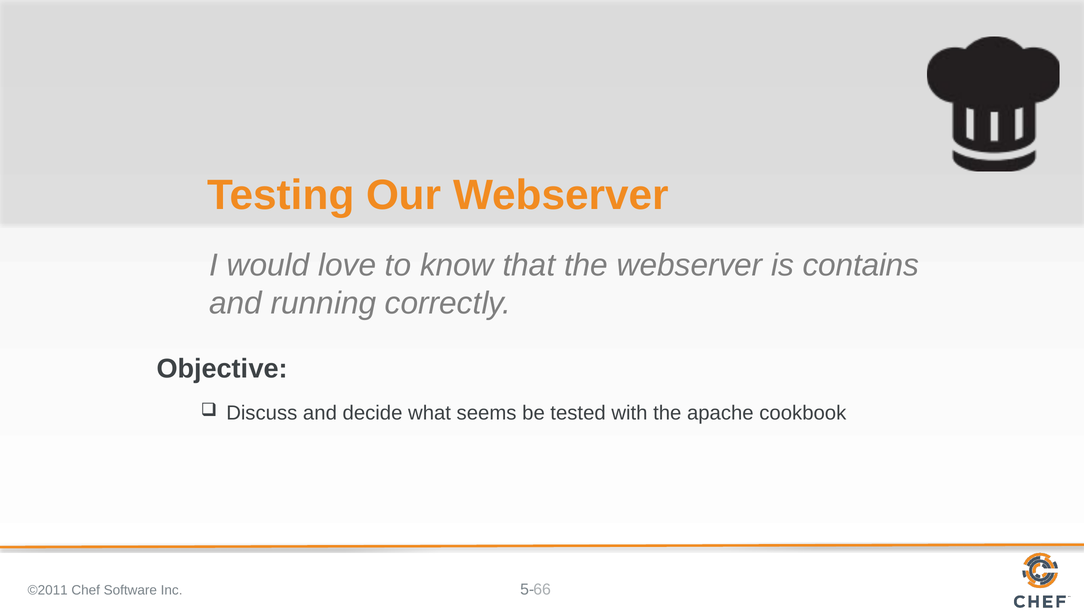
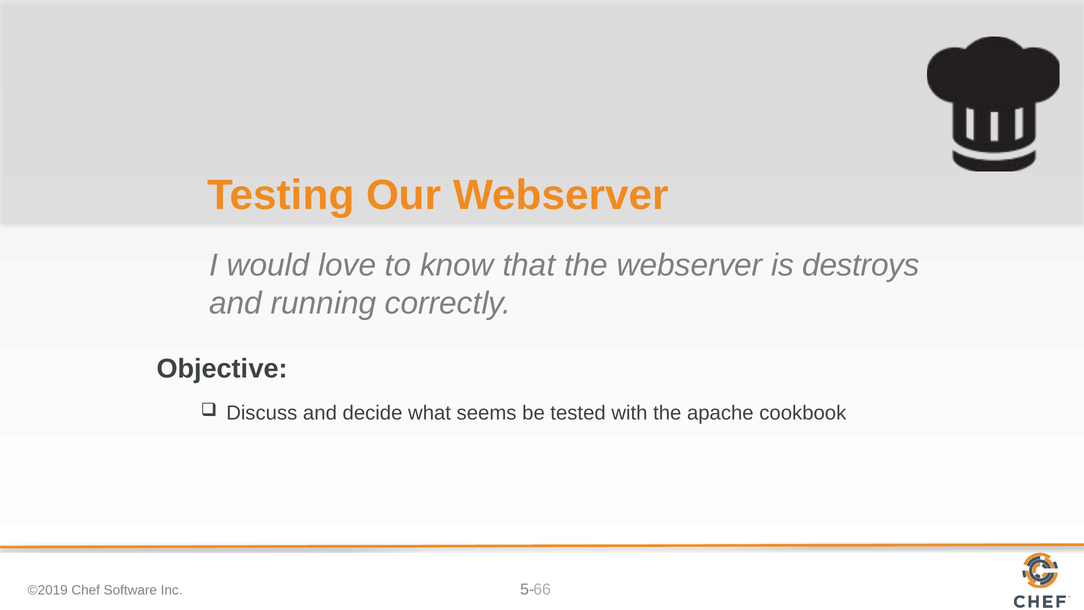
contains: contains -> destroys (861, 265)
©2011: ©2011 -> ©2019 (48, 590)
